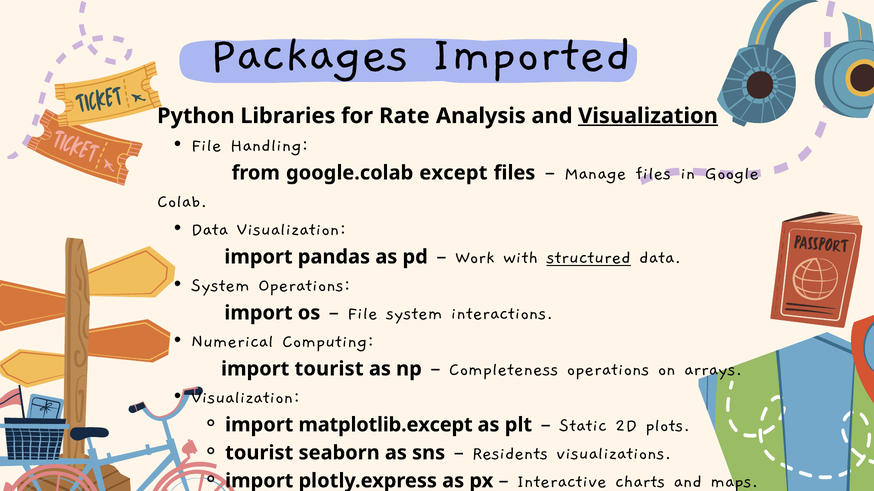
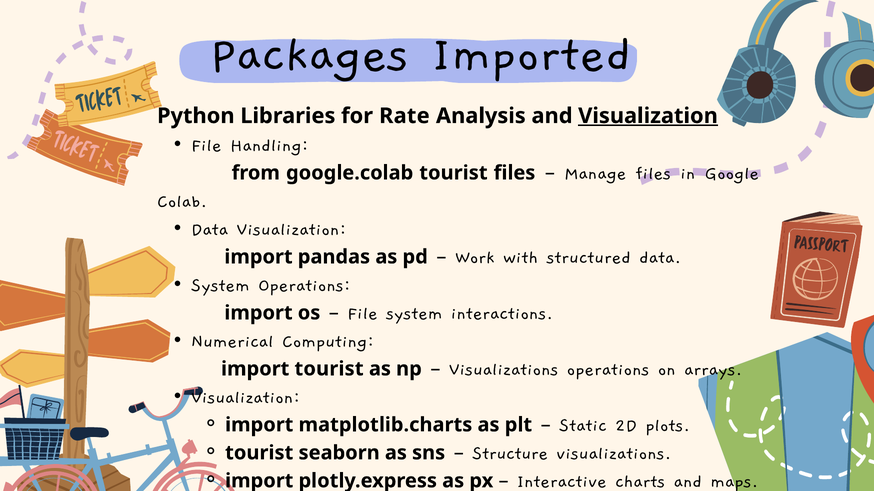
google.colab except: except -> tourist (453, 173)
structured underline: present -> none (589, 257)
np Completeness: Completeness -> Visualizations (504, 369)
matplotlib.except: matplotlib.except -> matplotlib.charts (385, 425)
Residents: Residents -> Structure (510, 453)
